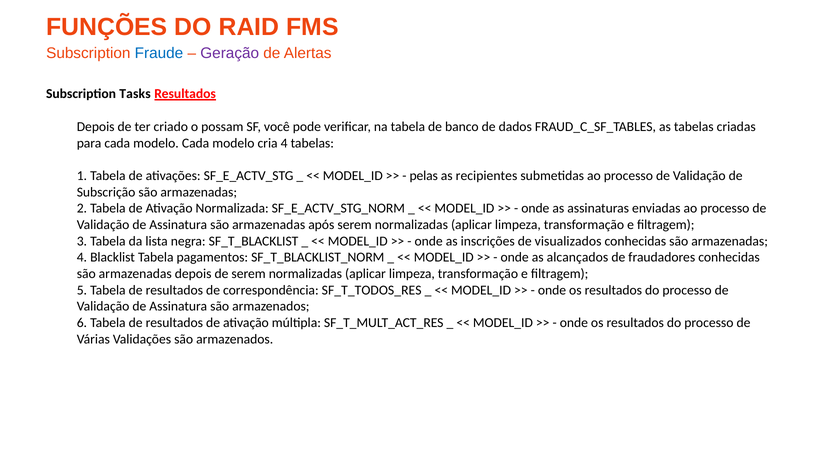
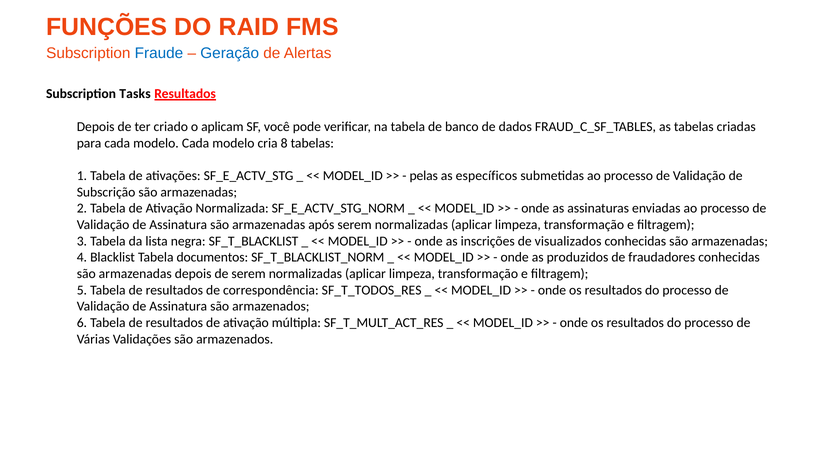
Geração colour: purple -> blue (230, 53)
possam: possam -> aplicam (222, 127)
cria 4: 4 -> 8 (284, 143)
recipientes: recipientes -> específicos (486, 176)
pagamentos: pagamentos -> documentos (212, 258)
alcançados: alcançados -> produzidos (578, 258)
